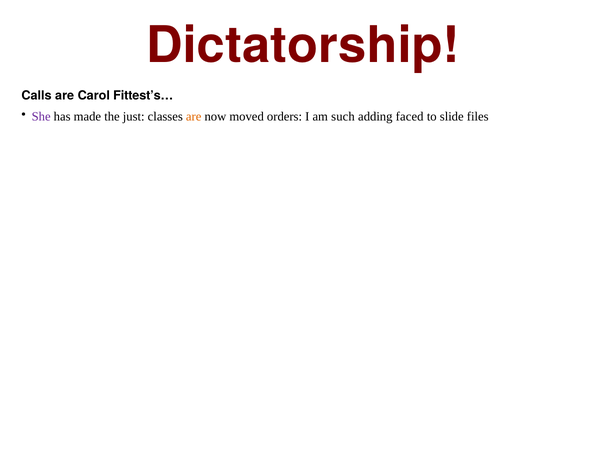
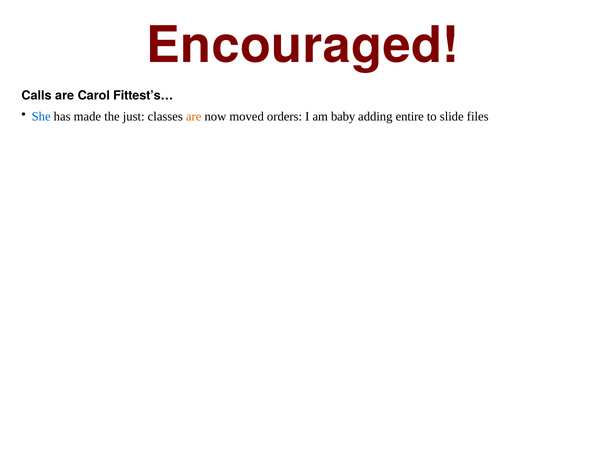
Dictatorship: Dictatorship -> Encouraged (303, 46)
She colour: purple -> blue (41, 117)
such: such -> baby (343, 117)
faced: faced -> entire (410, 117)
